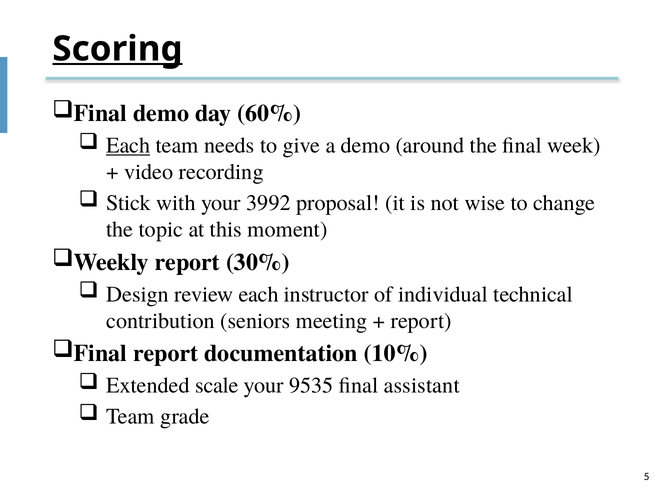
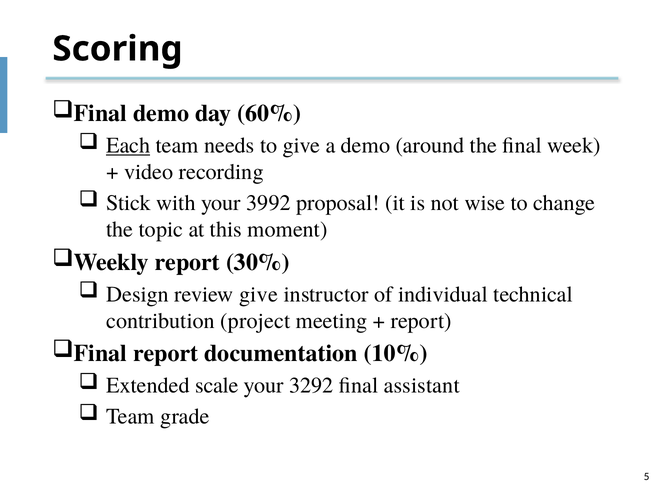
Scoring underline: present -> none (117, 49)
review each: each -> give (258, 294)
seniors: seniors -> project (255, 321)
9535: 9535 -> 3292 (311, 385)
